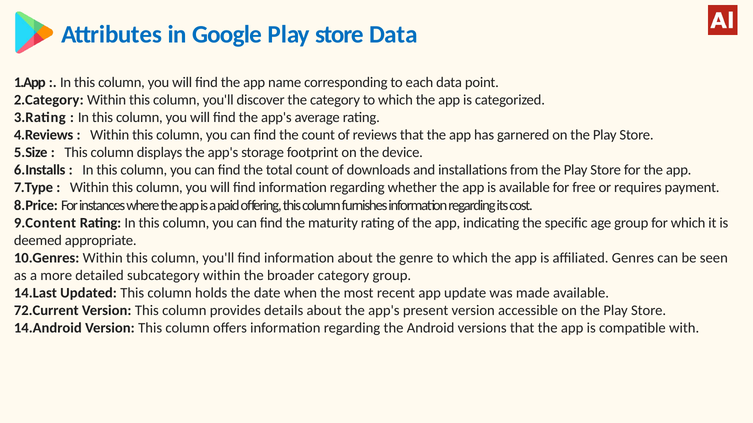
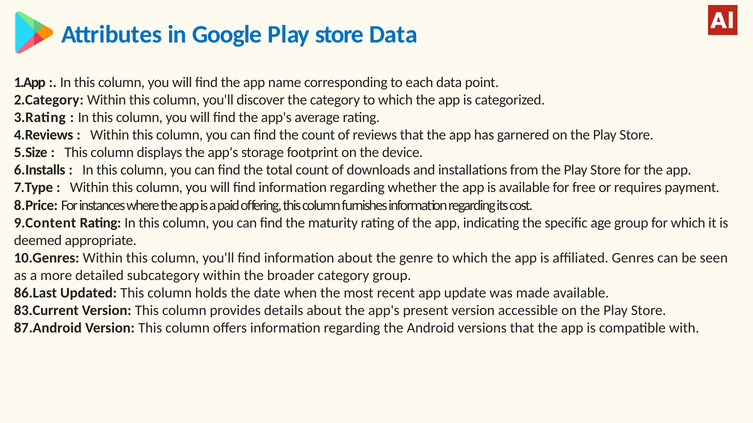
14.Last: 14.Last -> 86.Last (35, 293)
72.Current: 72.Current -> 83.Current (46, 311)
14.Android: 14.Android -> 87.Android (48, 329)
